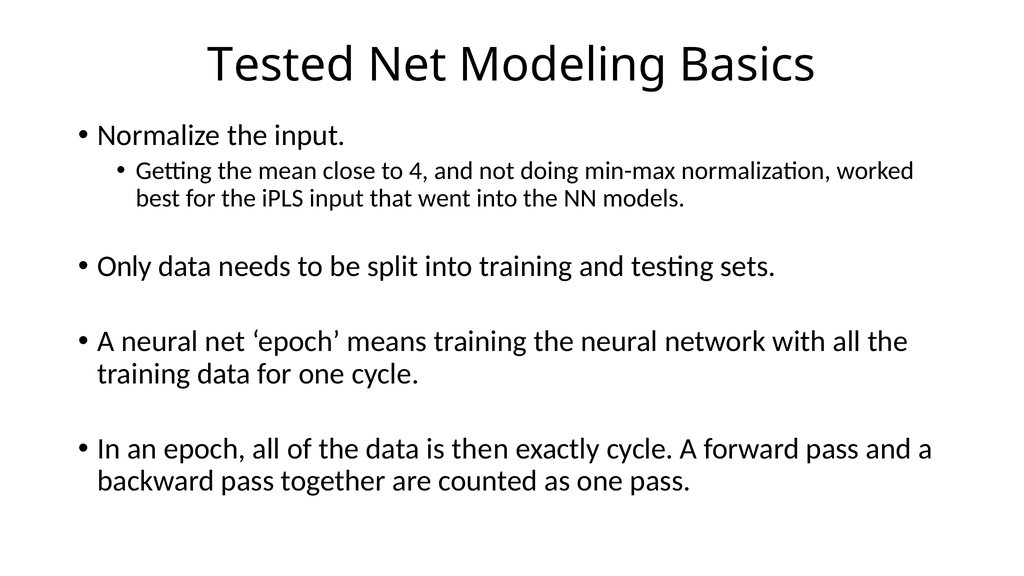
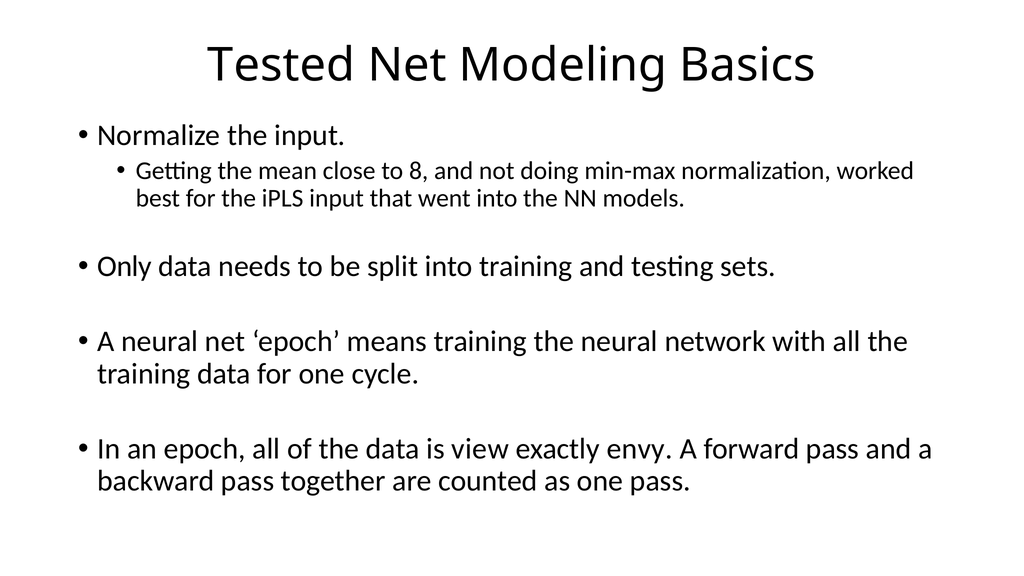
4: 4 -> 8 (419, 171)
then: then -> view (480, 449)
exactly cycle: cycle -> envy (640, 449)
